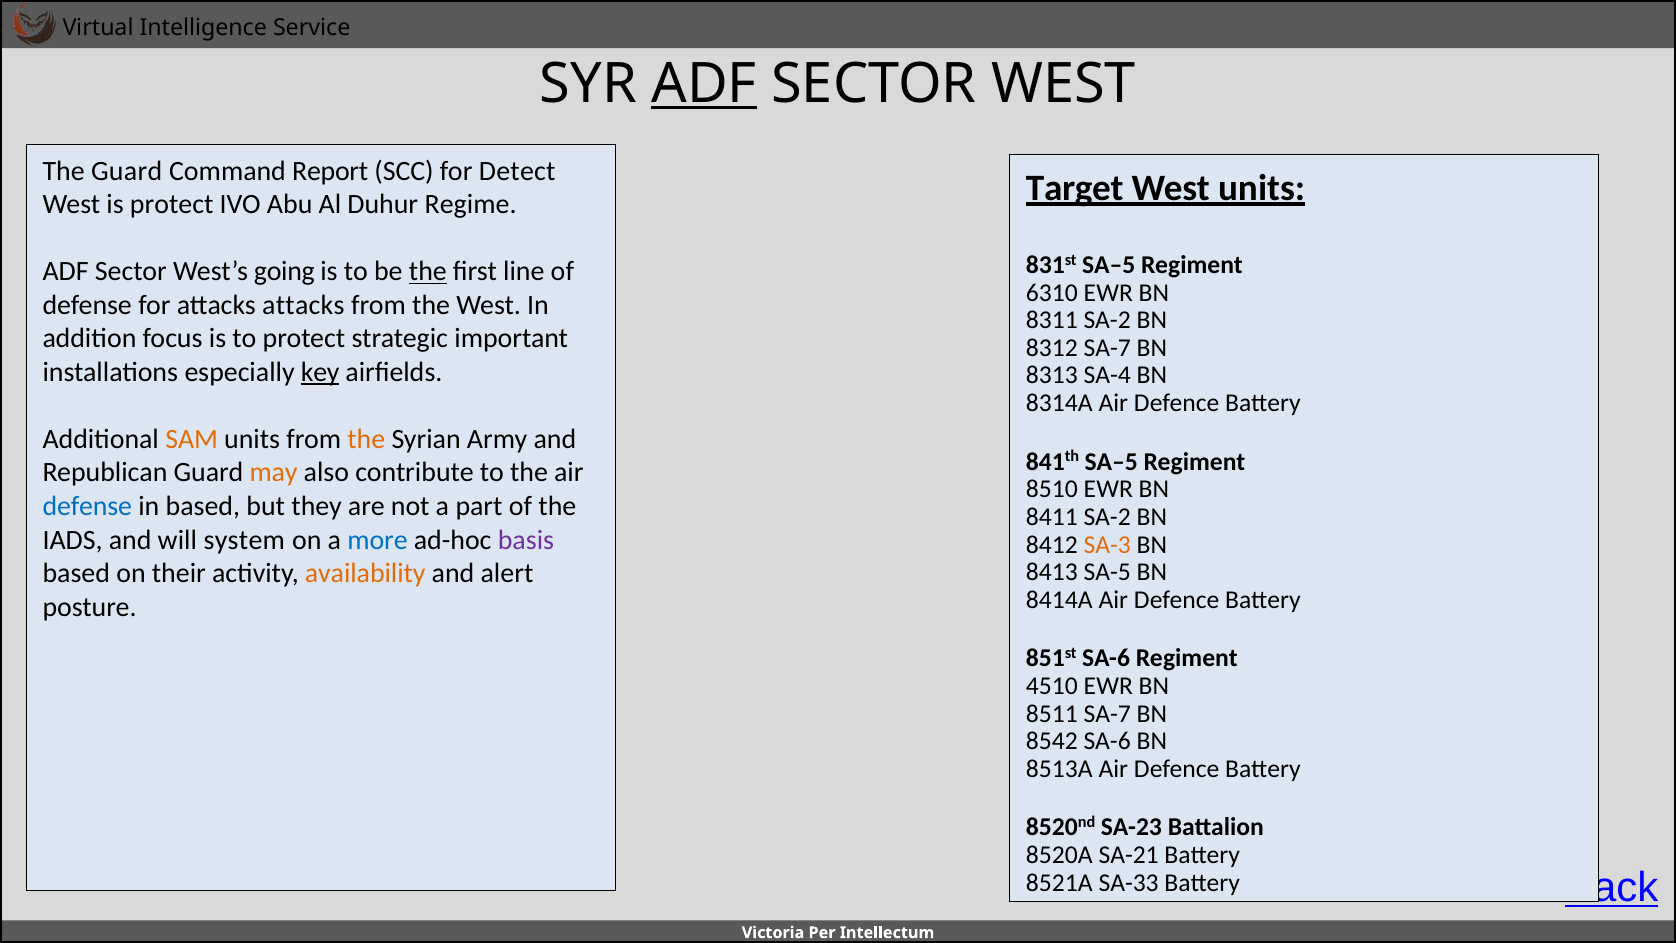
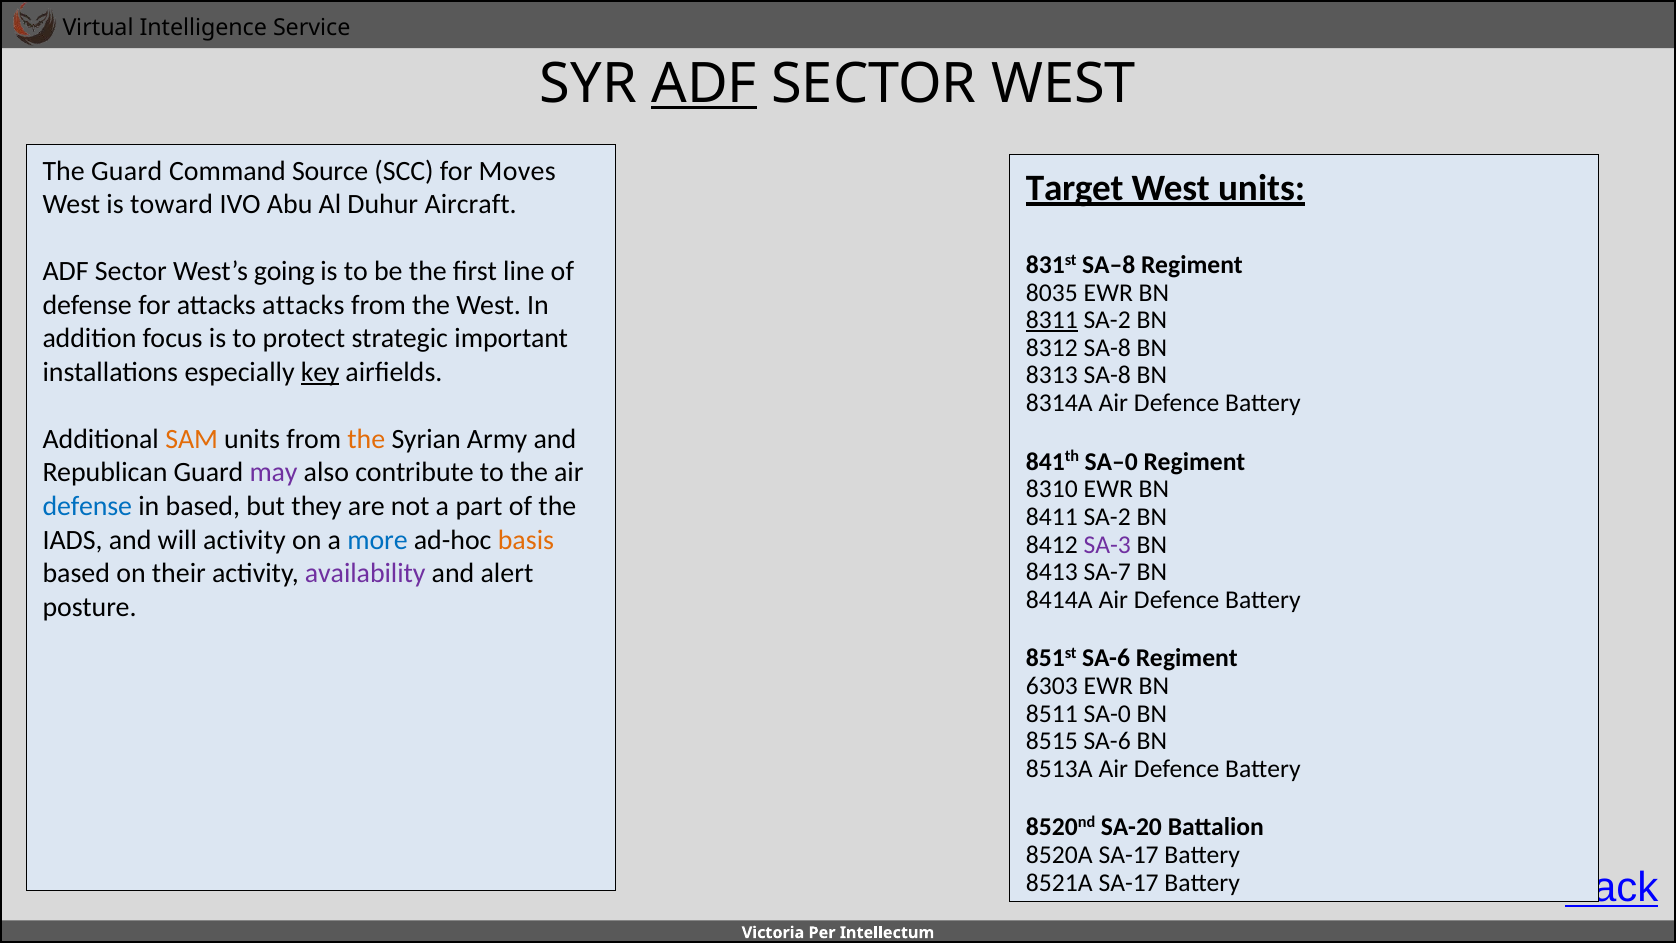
Report: Report -> Source (330, 171)
Detect: Detect -> Moves (517, 171)
is protect: protect -> toward (172, 205)
Regime: Regime -> Aircraft (471, 205)
831st SA–5: SA–5 -> SA–8 (1109, 265)
the underline: present -> none (428, 272)
6310: 6310 -> 8035 (1052, 293)
8311 underline: none -> present (1052, 320)
8312 SA-7: SA-7 -> SA-8 (1107, 348)
8313 SA-4: SA-4 -> SA-8 (1107, 375)
841th SA–5: SA–5 -> SA–0 (1111, 461)
may colour: orange -> purple (274, 473)
8510: 8510 -> 8310 (1052, 489)
will system: system -> activity (244, 540)
basis colour: purple -> orange (526, 540)
SA-3 colour: orange -> purple (1107, 544)
SA-5: SA-5 -> SA-7 (1107, 572)
availability colour: orange -> purple (365, 573)
4510: 4510 -> 6303 (1052, 686)
8511 SA-7: SA-7 -> SA-0 (1107, 713)
8542: 8542 -> 8515 (1052, 741)
SA-23: SA-23 -> SA-20 (1131, 827)
8520A SA-21: SA-21 -> SA-17 (1129, 855)
8521A SA-33: SA-33 -> SA-17 (1129, 882)
